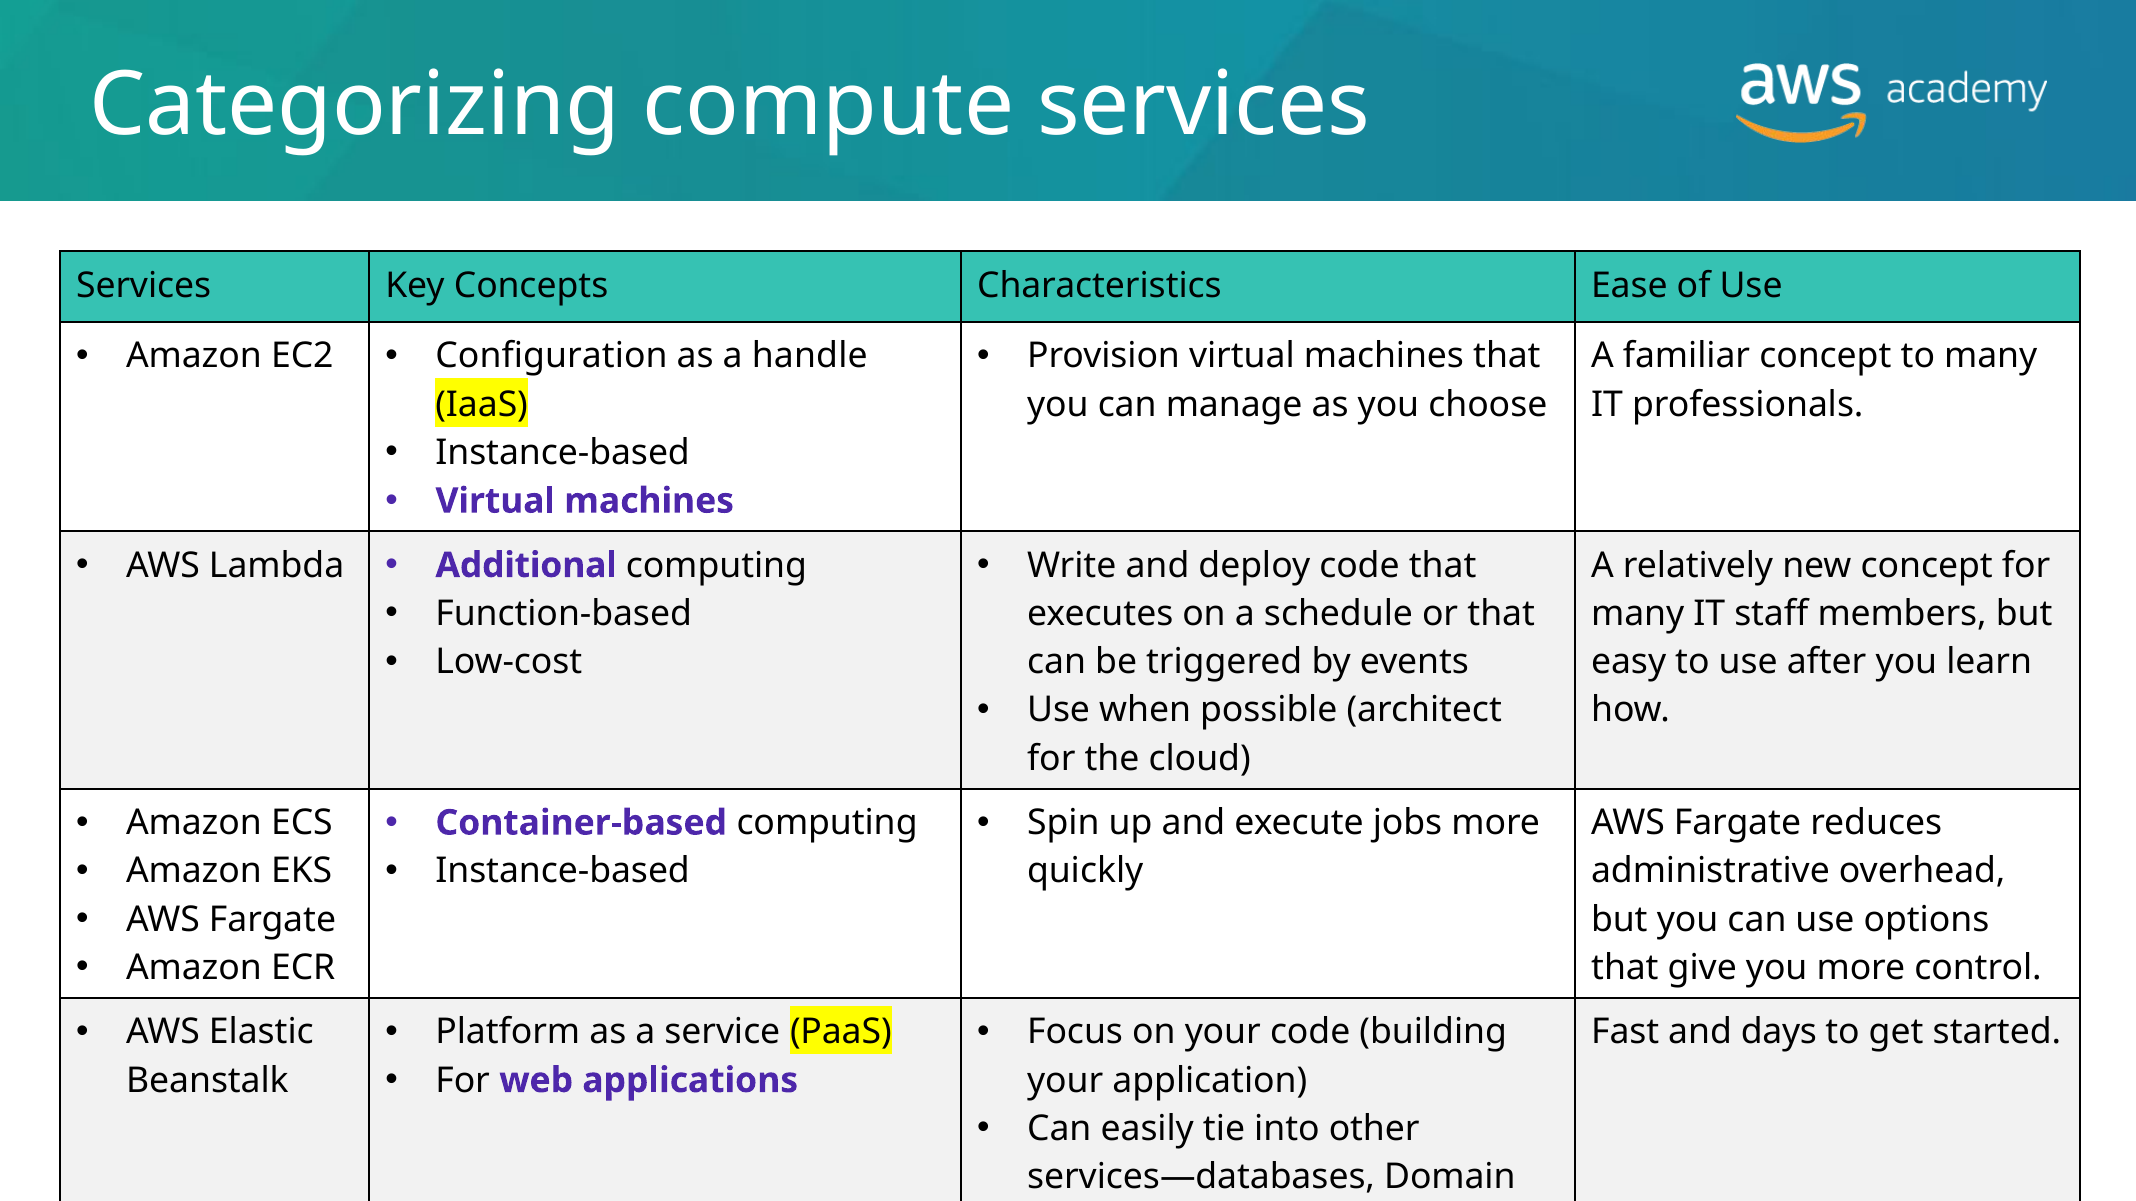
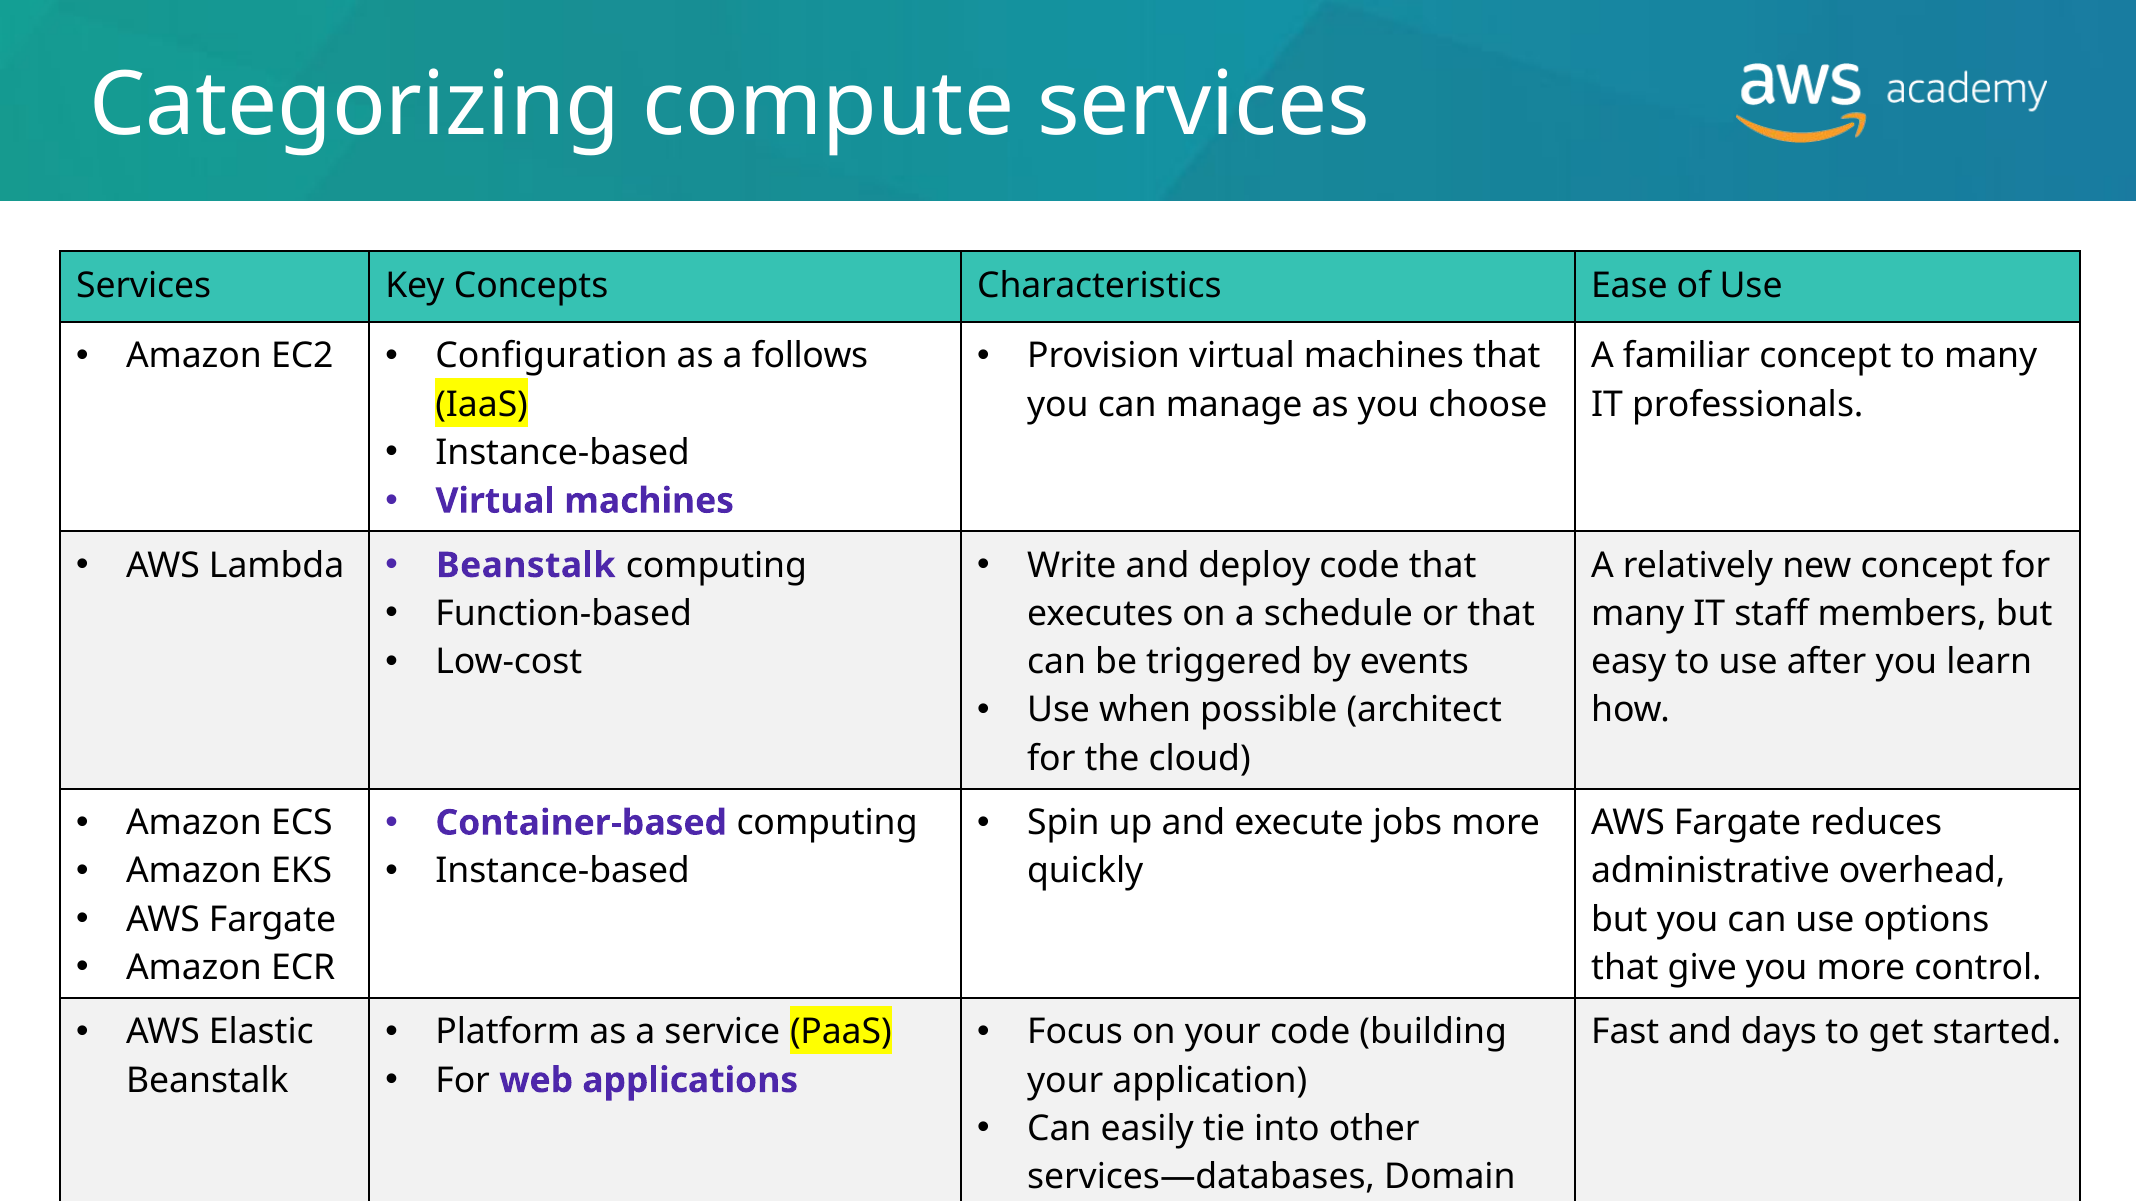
handle: handle -> follows (810, 356)
Additional: Additional -> Beanstalk (526, 566)
